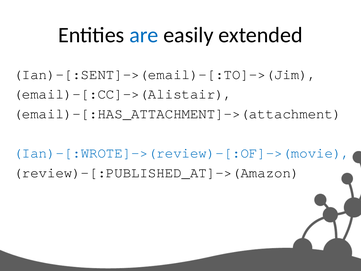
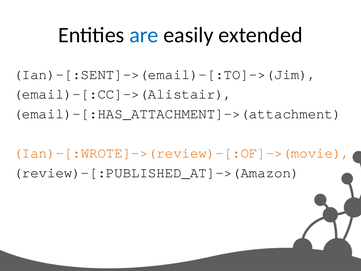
Ian)-[:WROTE]->(review)-[:OF]->(movie colour: blue -> orange (182, 153)
